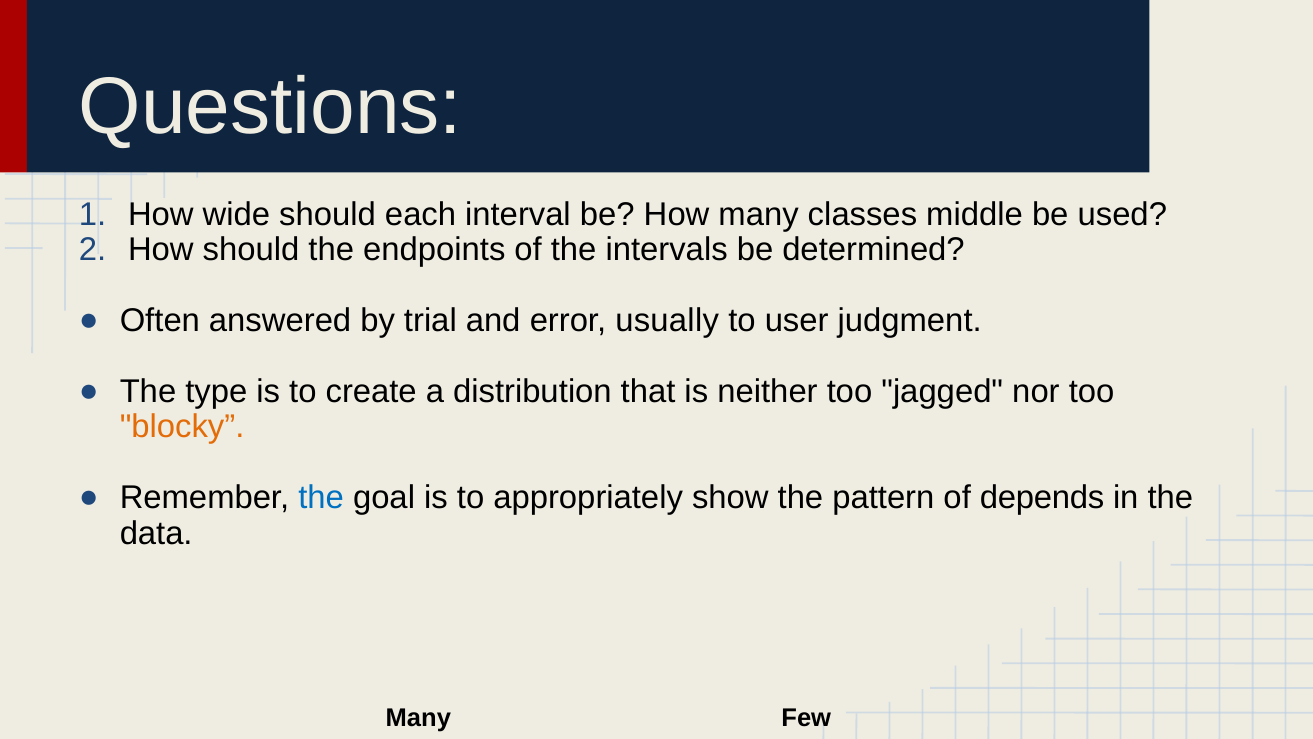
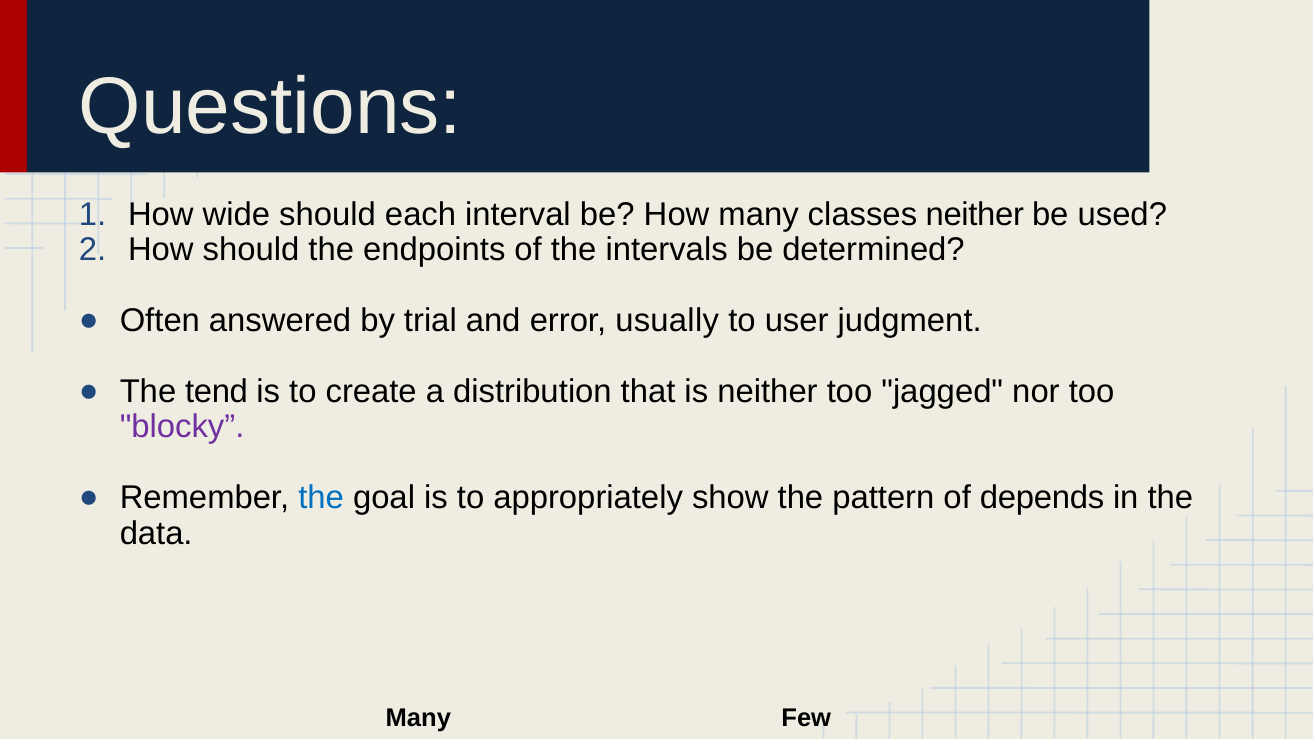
classes middle: middle -> neither (975, 214)
type: type -> tend (217, 391)
blocky colour: orange -> purple (182, 427)
